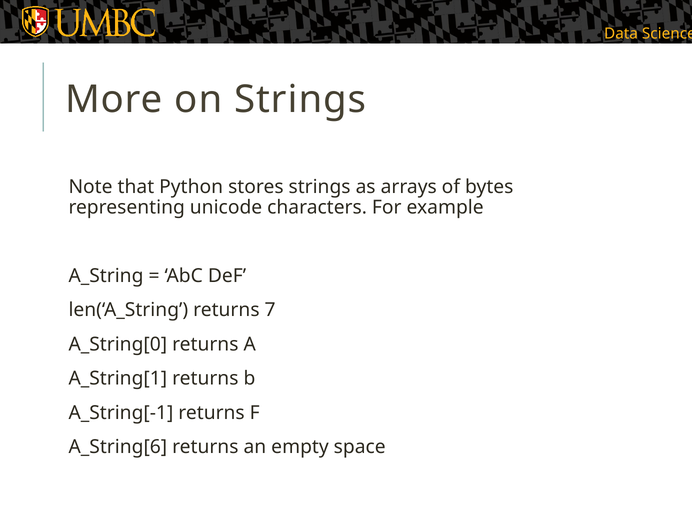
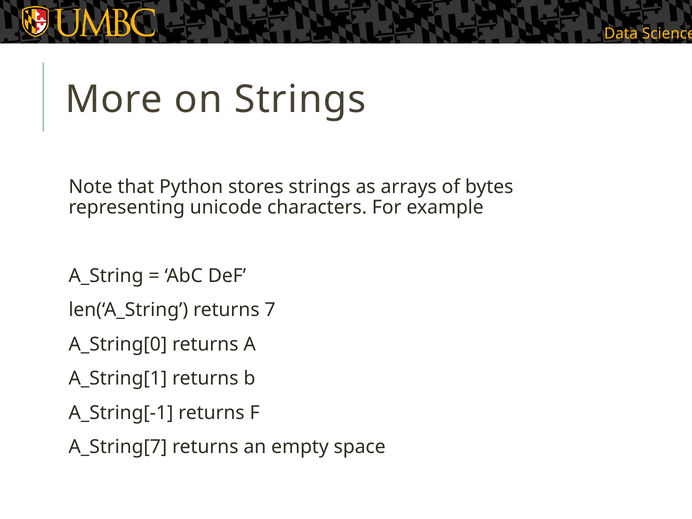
A_String[6: A_String[6 -> A_String[7 (118, 447)
